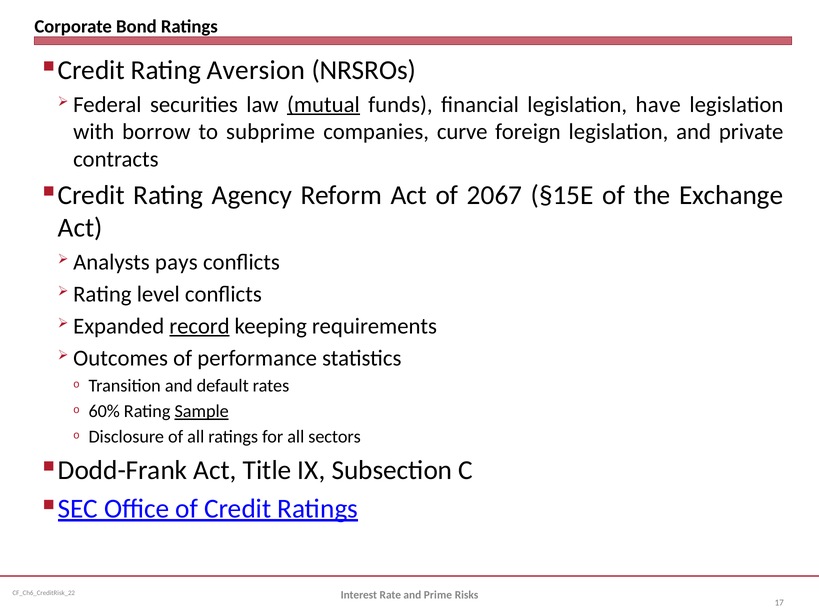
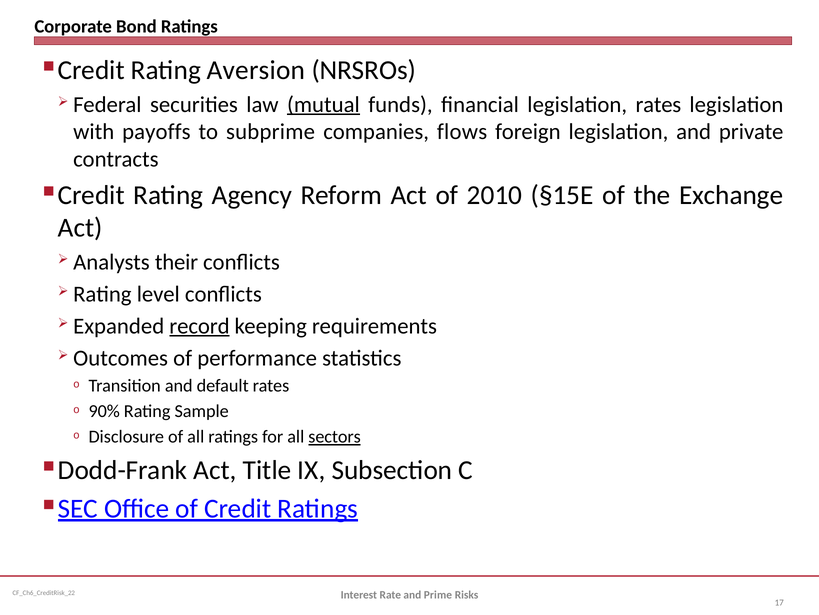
legislation have: have -> rates (658, 104)
borrow: borrow -> payoffs (156, 132)
curve: curve -> flows (462, 132)
2067: 2067 -> 2010 (495, 195)
pays: pays -> their (177, 262)
60%: 60% -> 90% (104, 411)
Sample underline: present -> none (202, 411)
sectors underline: none -> present (335, 436)
